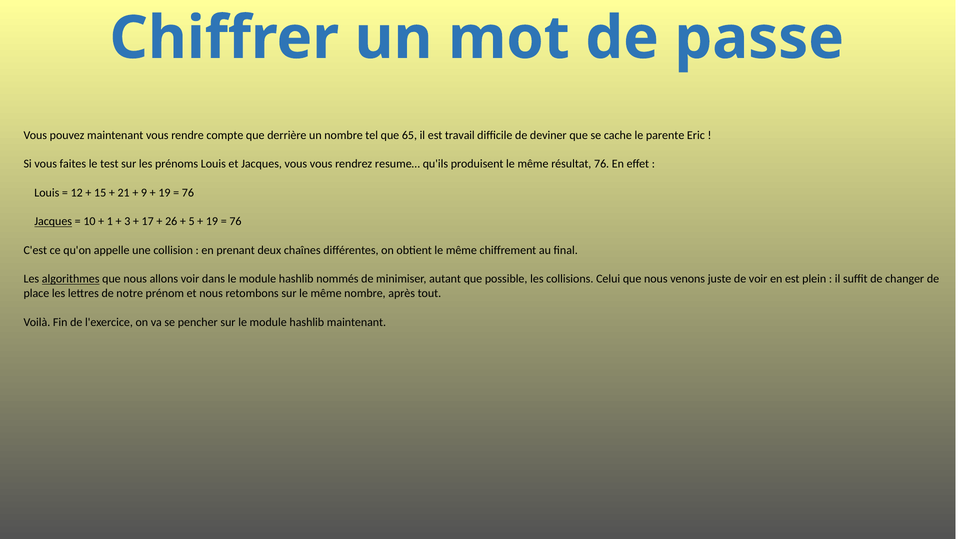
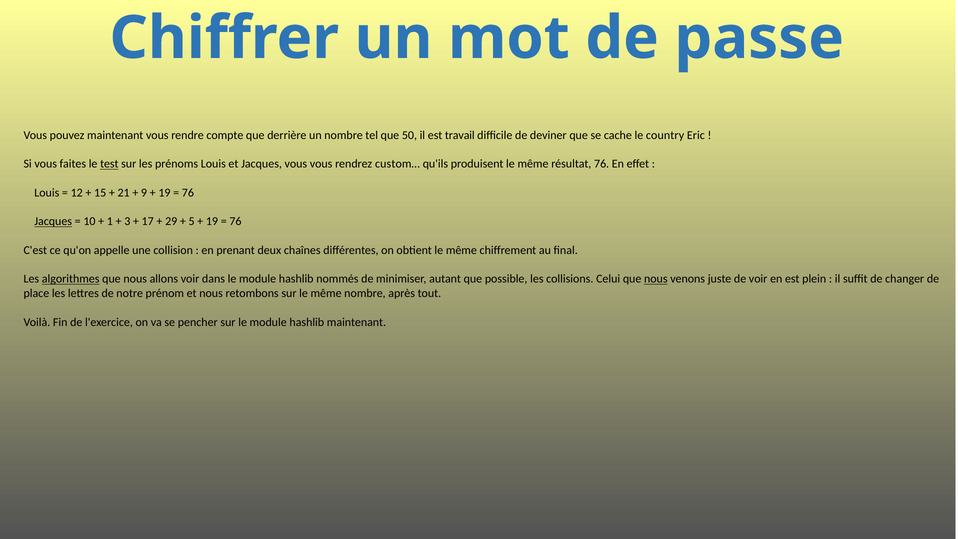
65: 65 -> 50 (409, 135)
parente: parente -> country (665, 135)
test underline: none -> present (109, 164)
resume…: resume… -> custom… (397, 164)
26: 26 -> 29 (171, 221)
nous underline: none -> present (656, 279)
